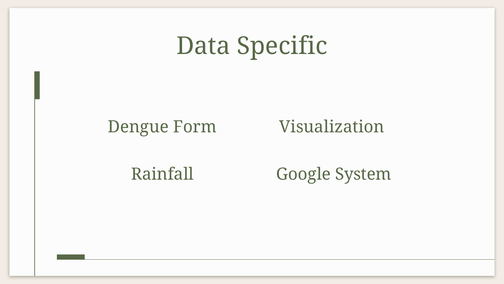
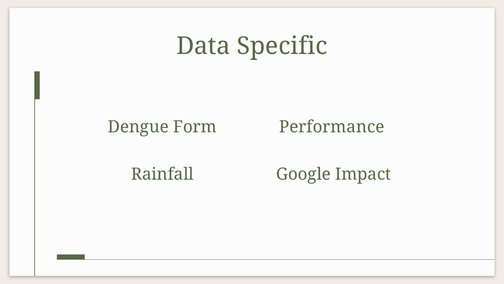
Visualization: Visualization -> Performance (332, 127)
System: System -> Impact (363, 174)
